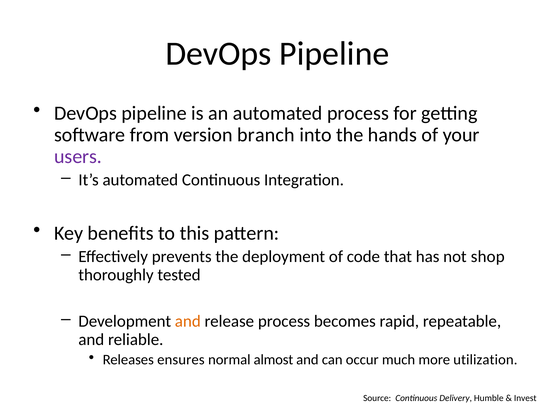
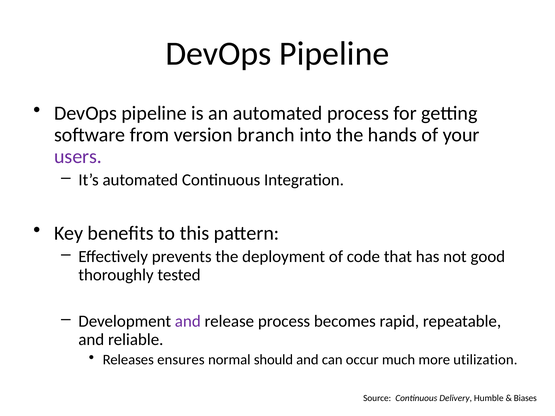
shop: shop -> good (488, 257)
and colour: orange -> purple (188, 322)
almost: almost -> should (273, 360)
Invest: Invest -> Biases (525, 398)
